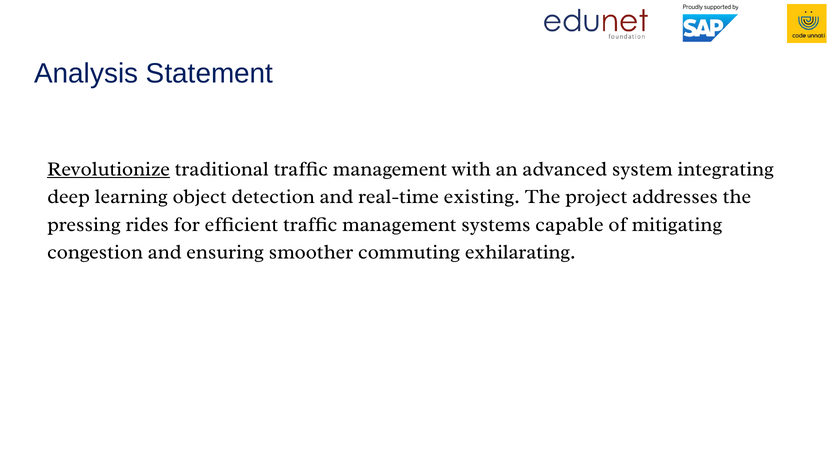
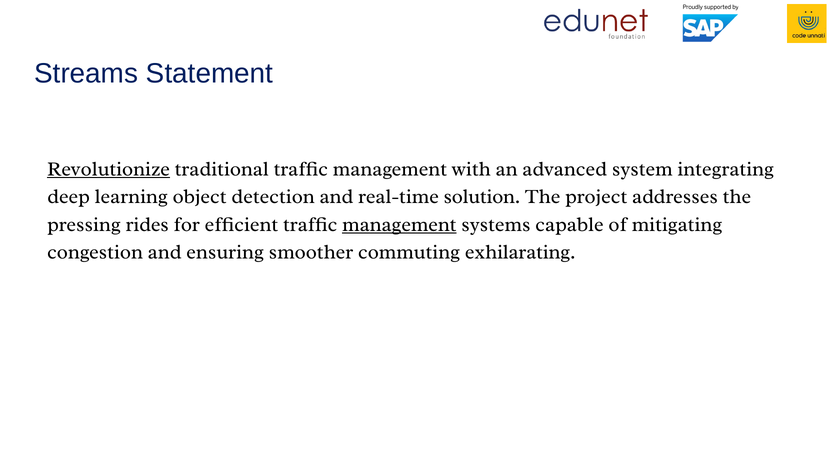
Analysis: Analysis -> Streams (86, 74)
existing: existing -> solution (482, 196)
management underline: none -> present (399, 224)
